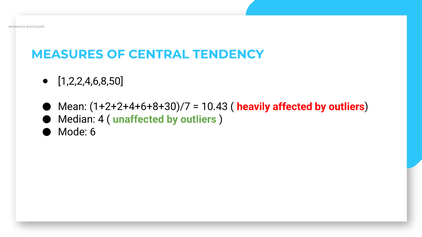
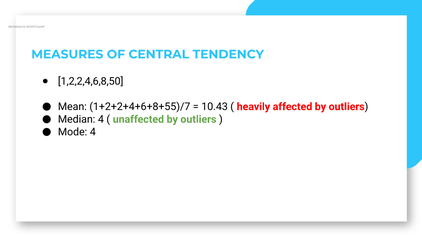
1+2+2+4+6+8+30)/7: 1+2+2+4+6+8+30)/7 -> 1+2+2+4+6+8+55)/7 (140, 107)
Mode 6: 6 -> 4 (93, 132)
